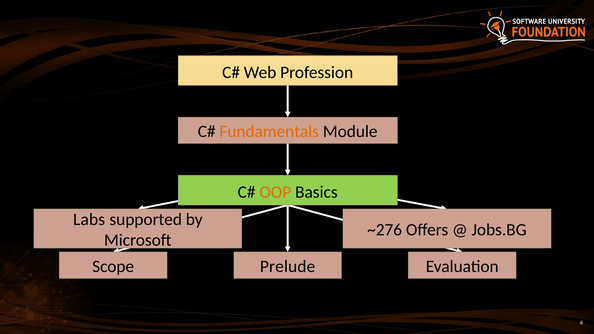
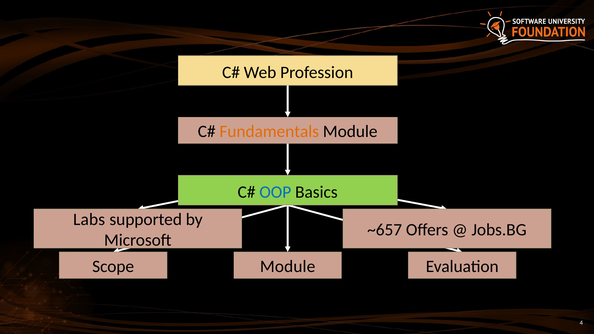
OOP colour: orange -> blue (275, 192)
~276: ~276 -> ~657 (385, 230)
Prelude: Prelude -> Module (288, 267)
